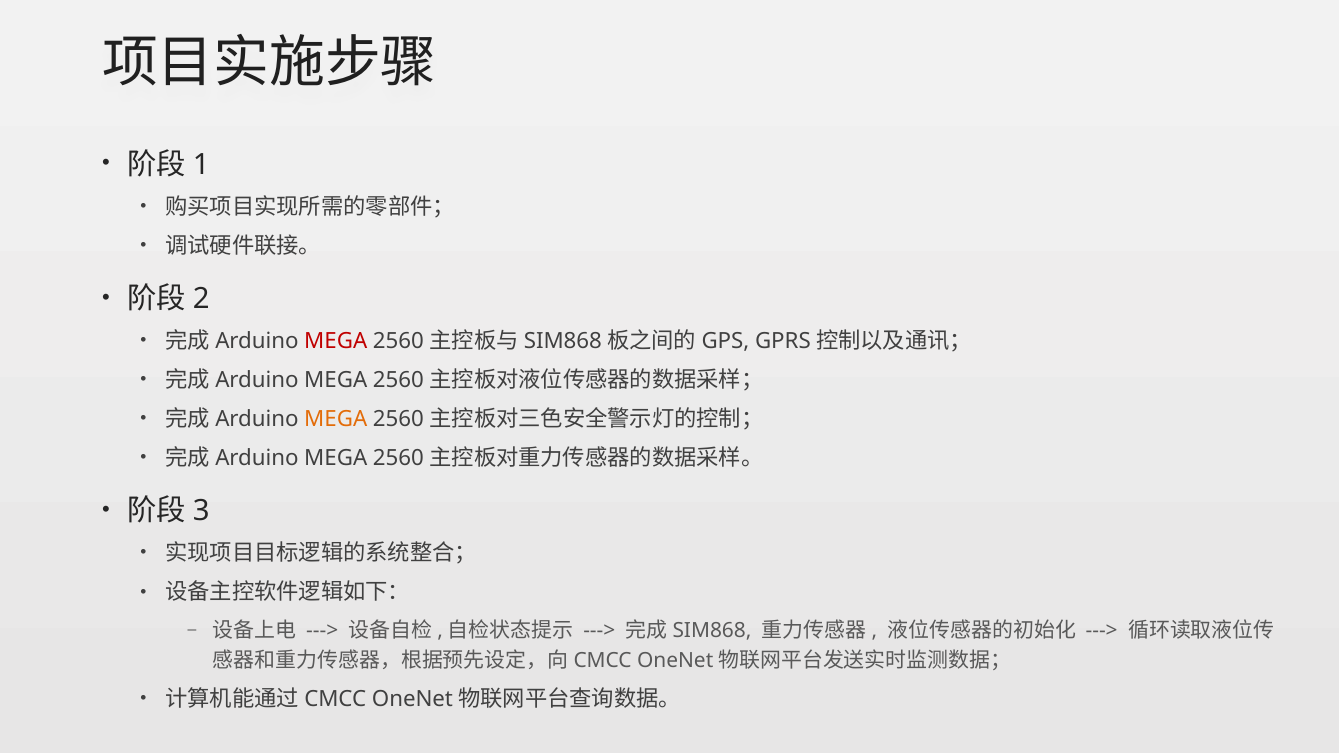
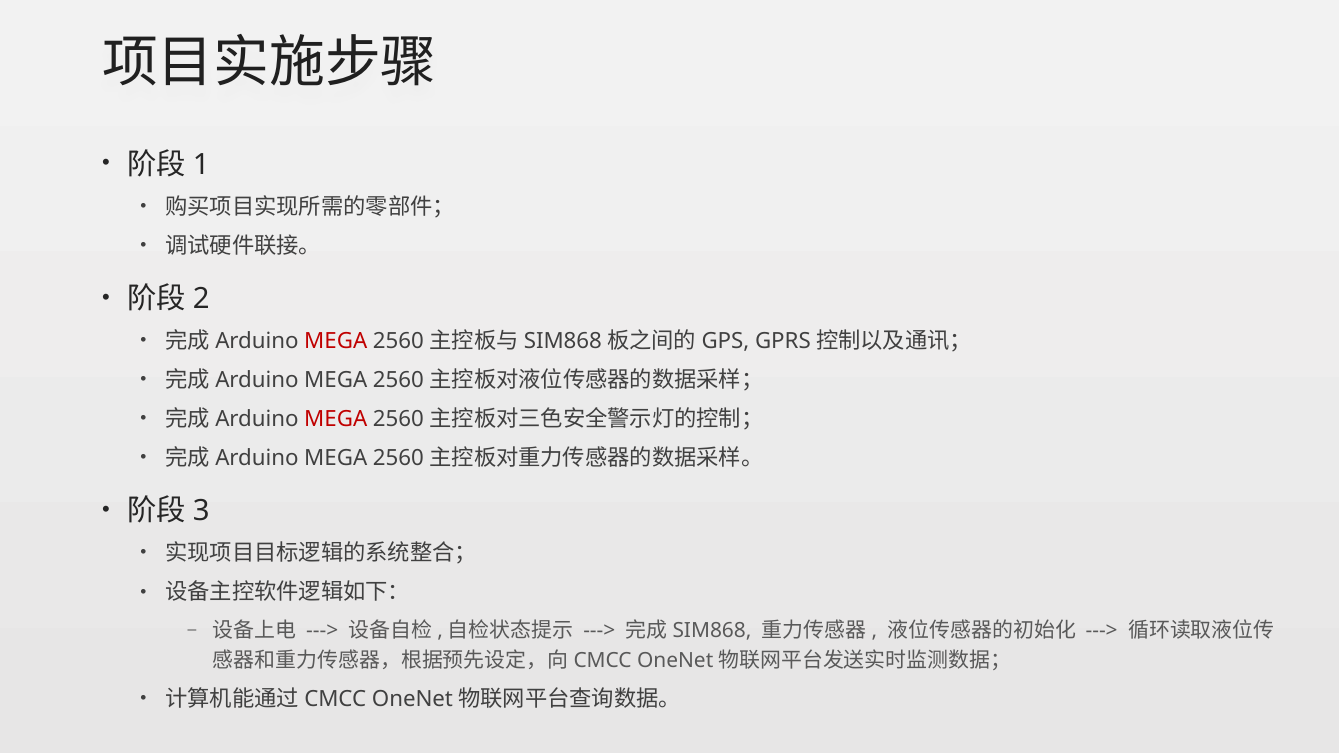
MEGA colour: orange -> red (336, 419)
